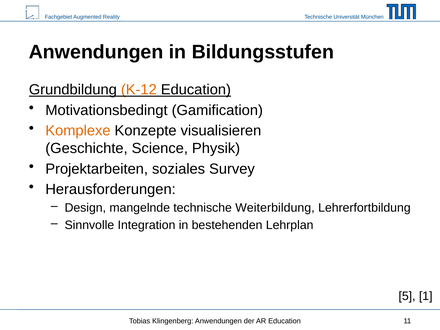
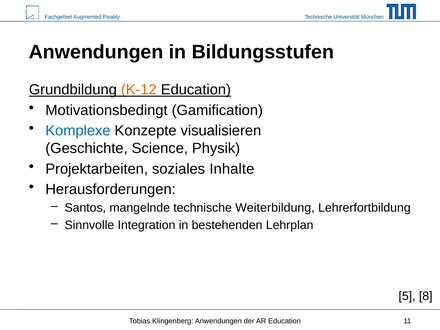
Komplexe colour: orange -> blue (78, 131)
Survey: Survey -> Inhalte (232, 169)
Design: Design -> Santos (85, 208)
1: 1 -> 8 (426, 296)
